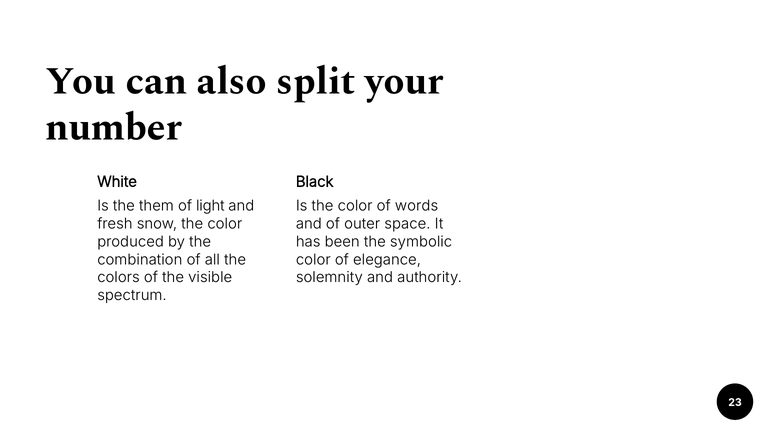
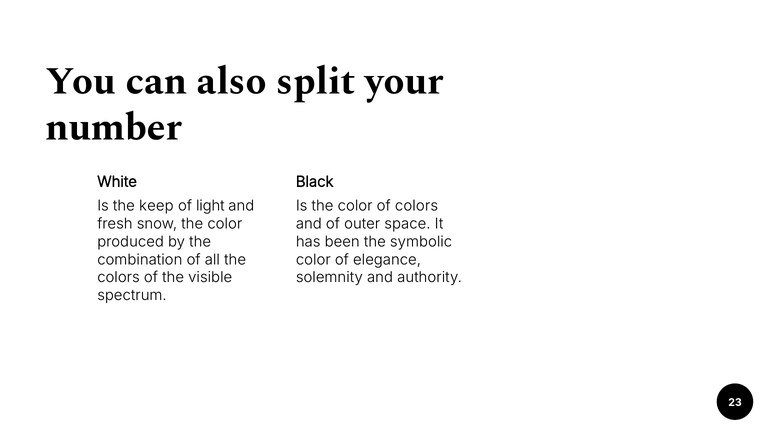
them: them -> keep (156, 206)
of words: words -> colors (417, 206)
